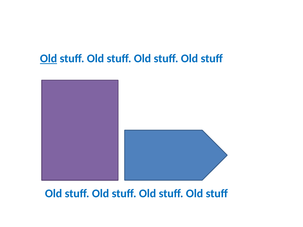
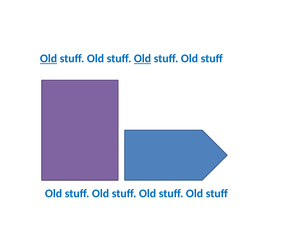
Old underline: none -> present (142, 59)
